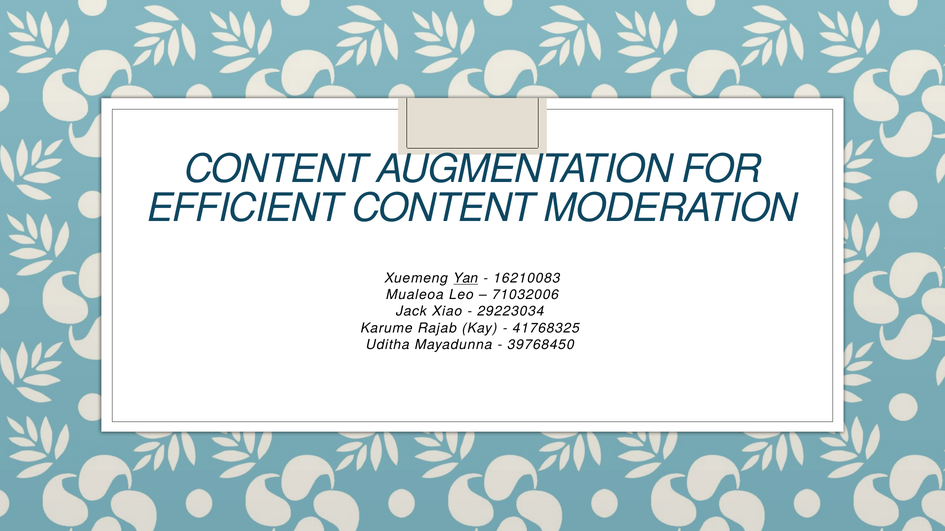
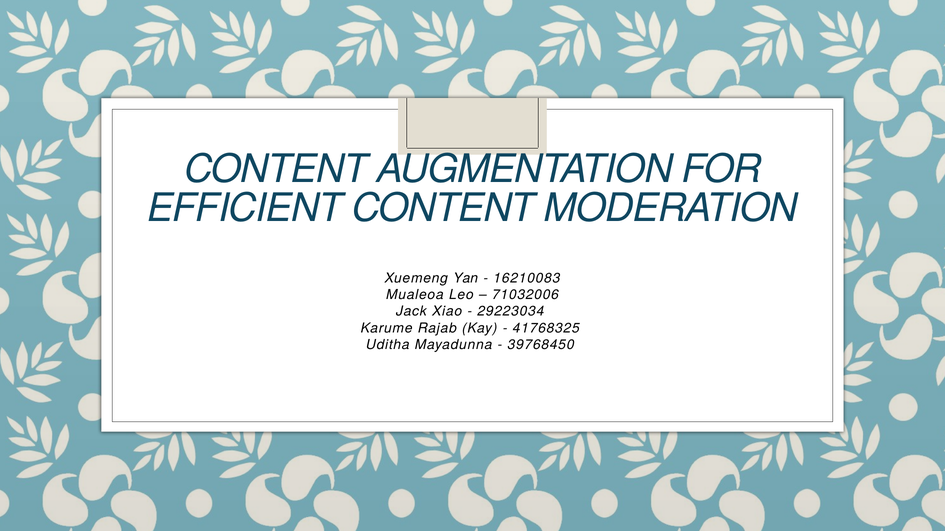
Yan underline: present -> none (466, 279)
